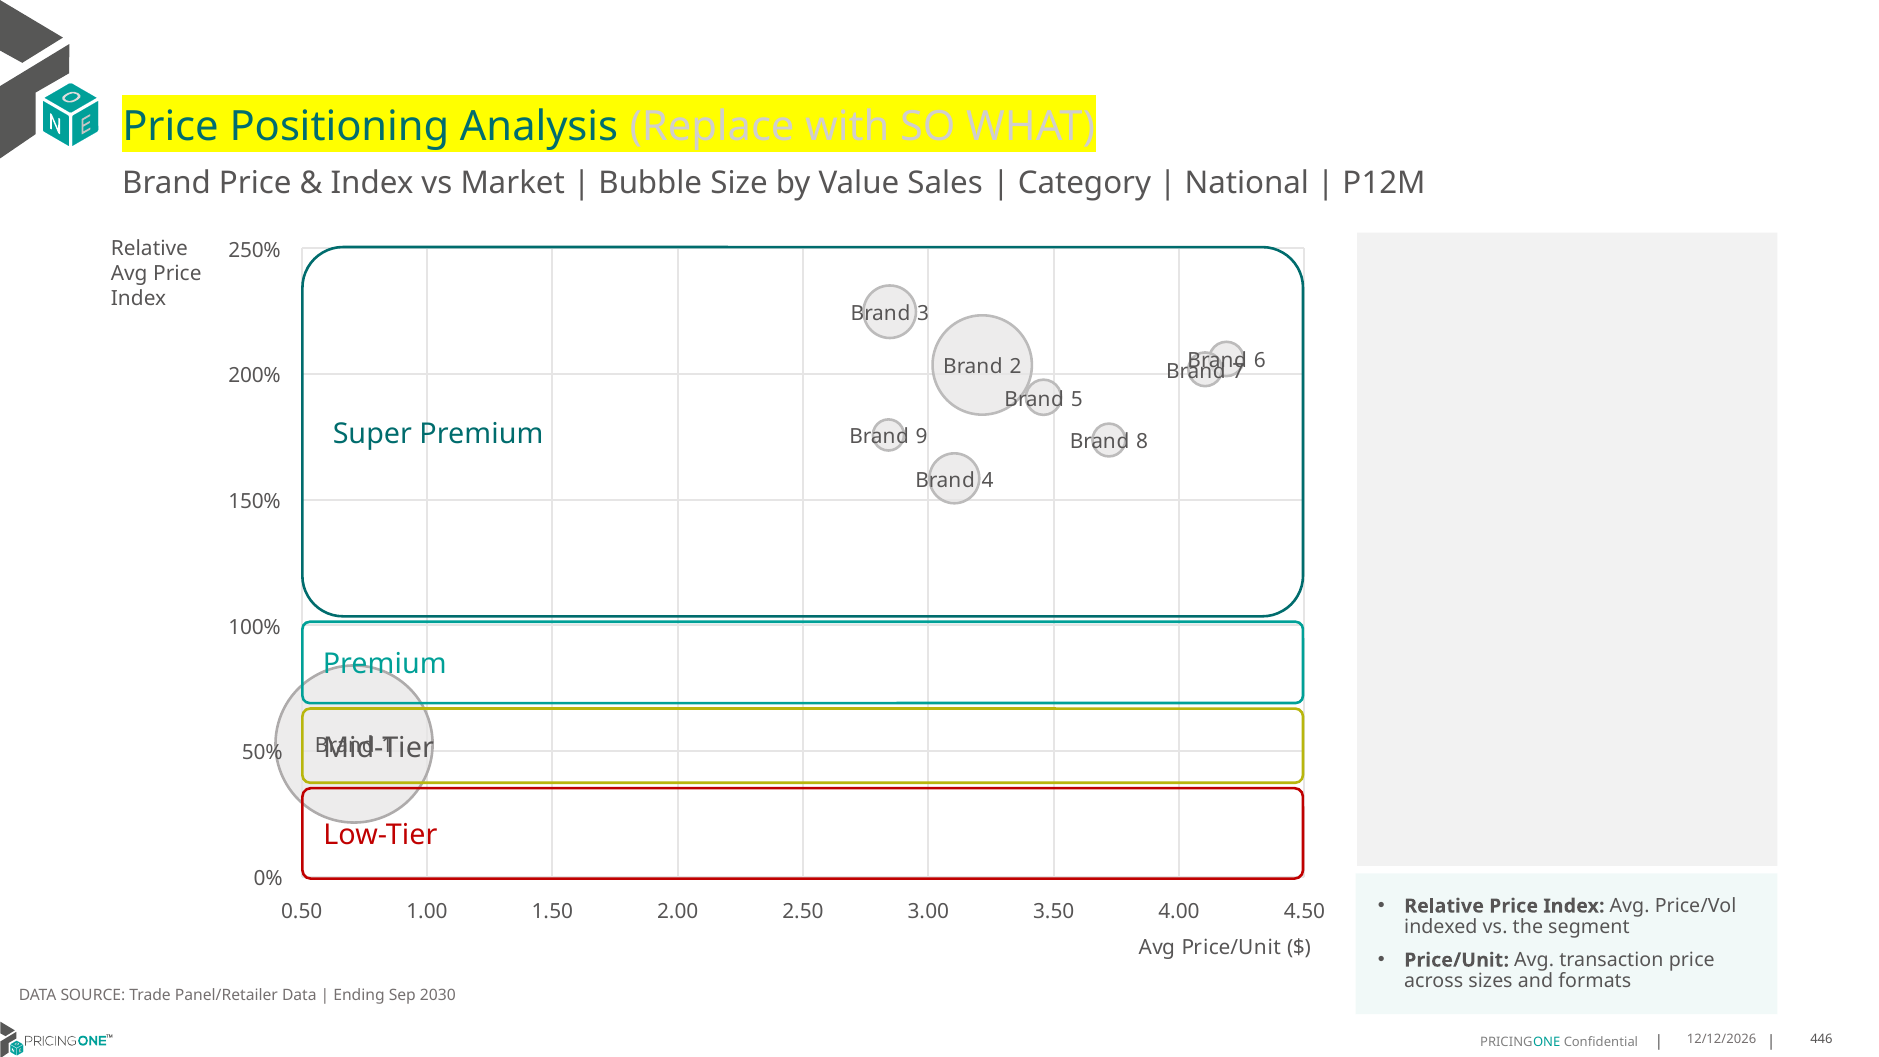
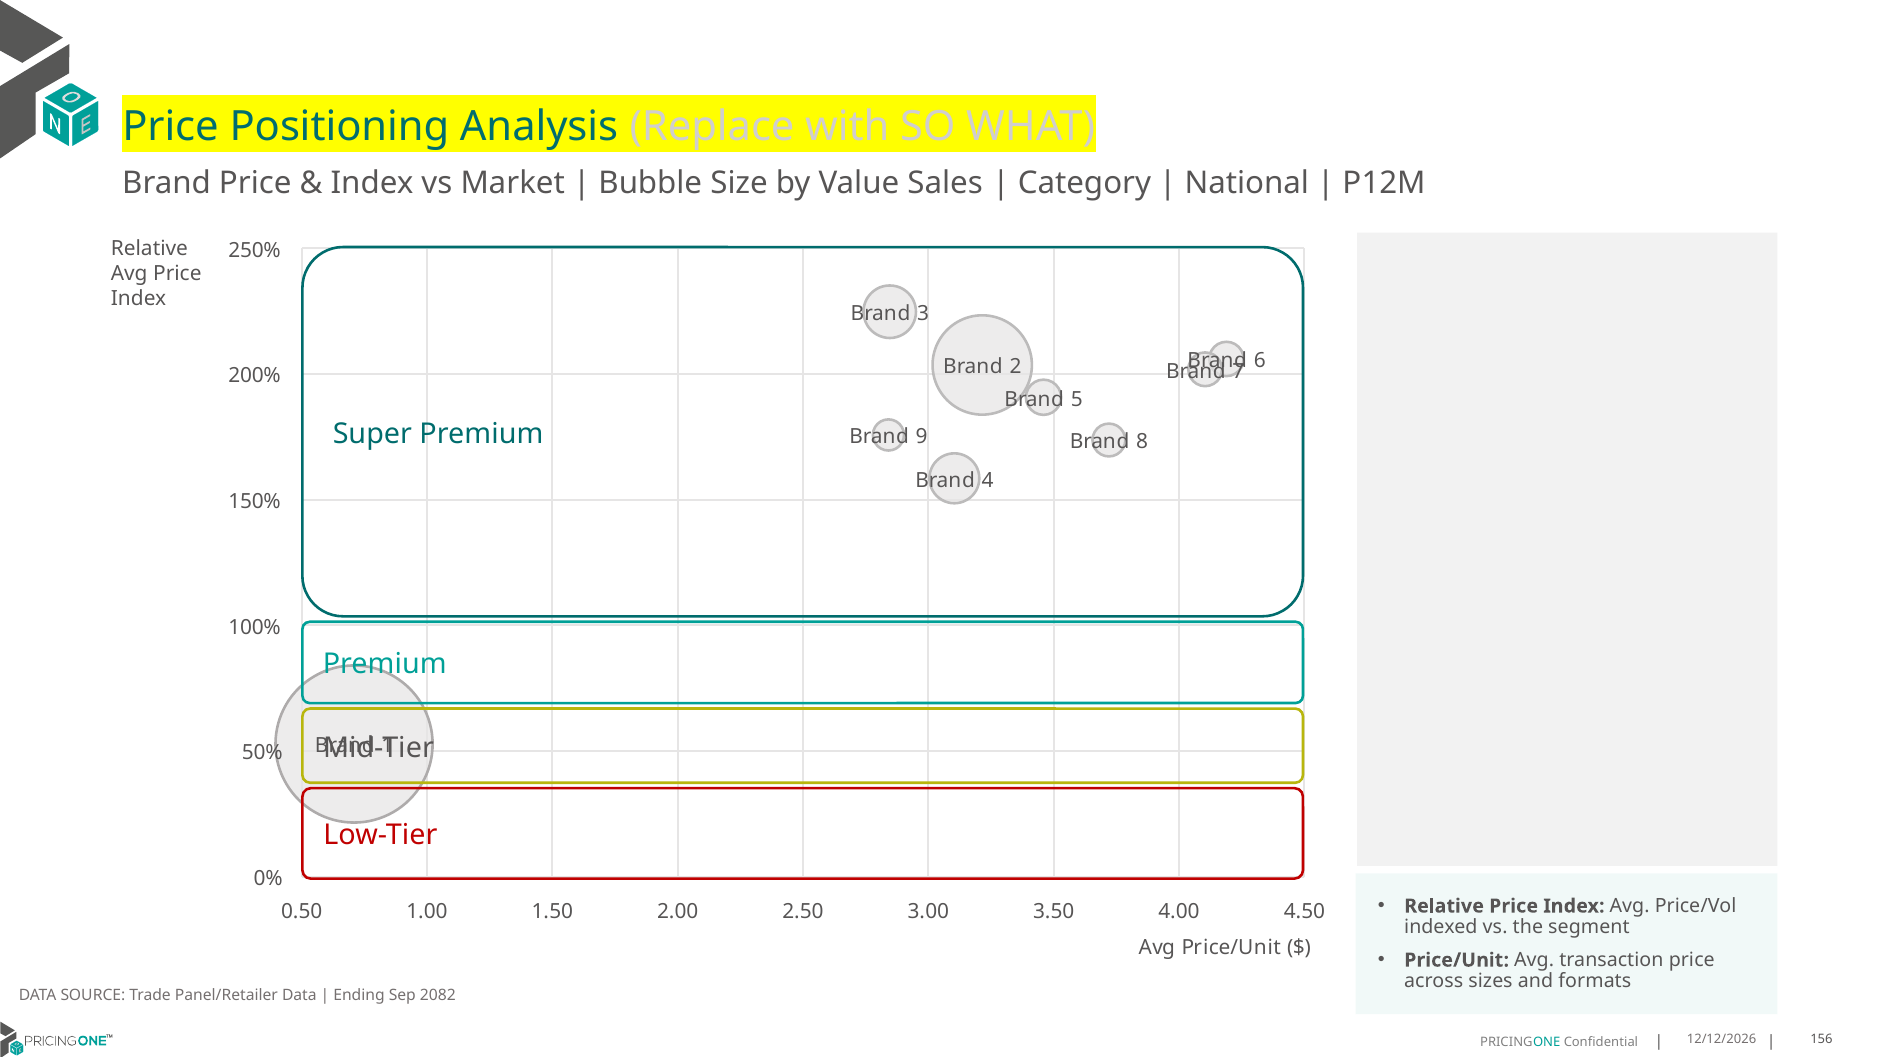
2030: 2030 -> 2082 (438, 996)
446: 446 -> 156 (1821, 1039)
